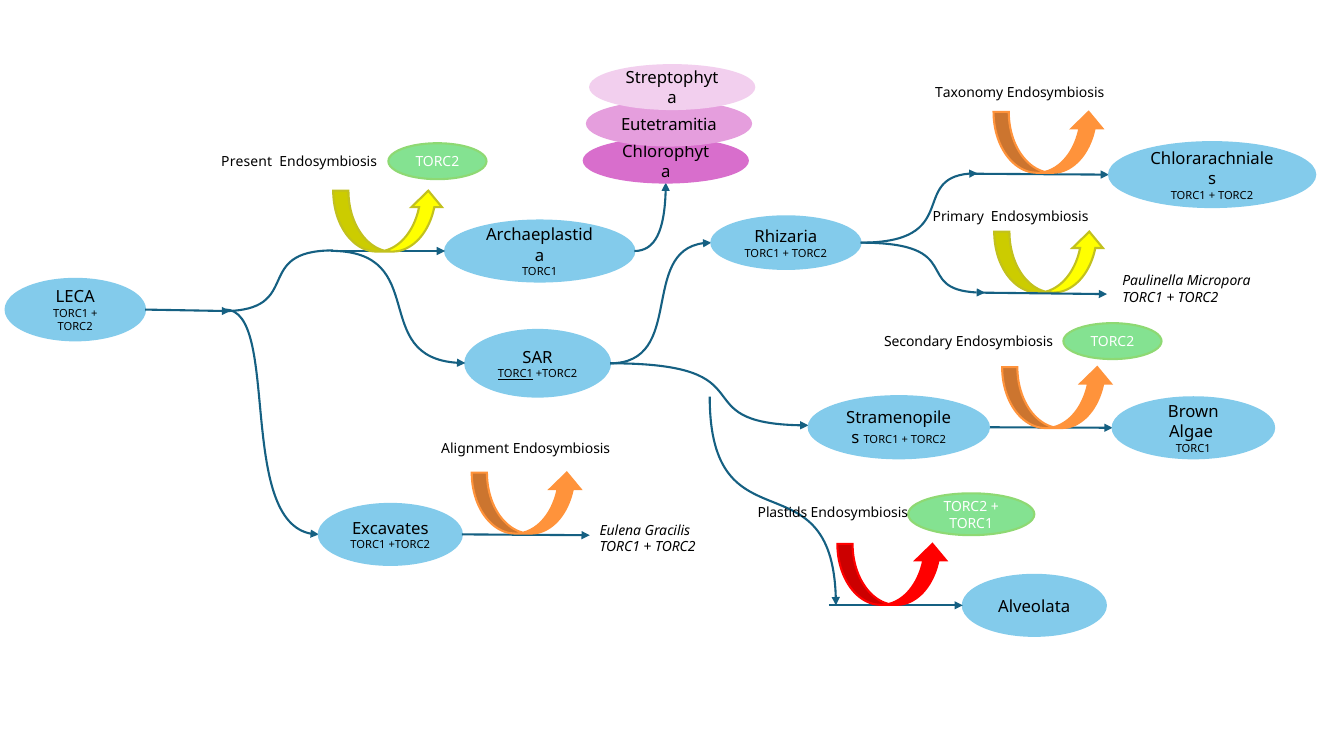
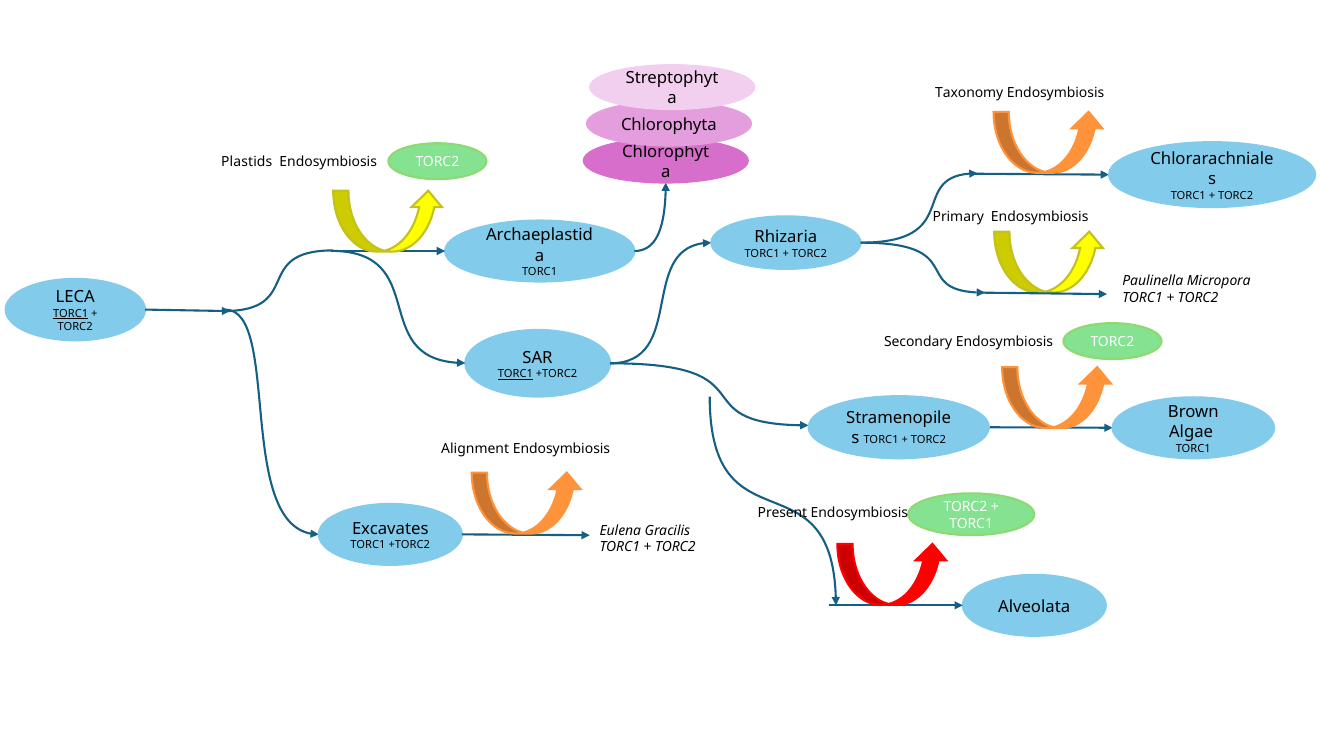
Eutetramitia: Eutetramitia -> Chlorophyta (669, 125)
Present: Present -> Plastids (247, 162)
TORC1 underline: none -> present (71, 314)
Plastids: Plastids -> Present (782, 513)
